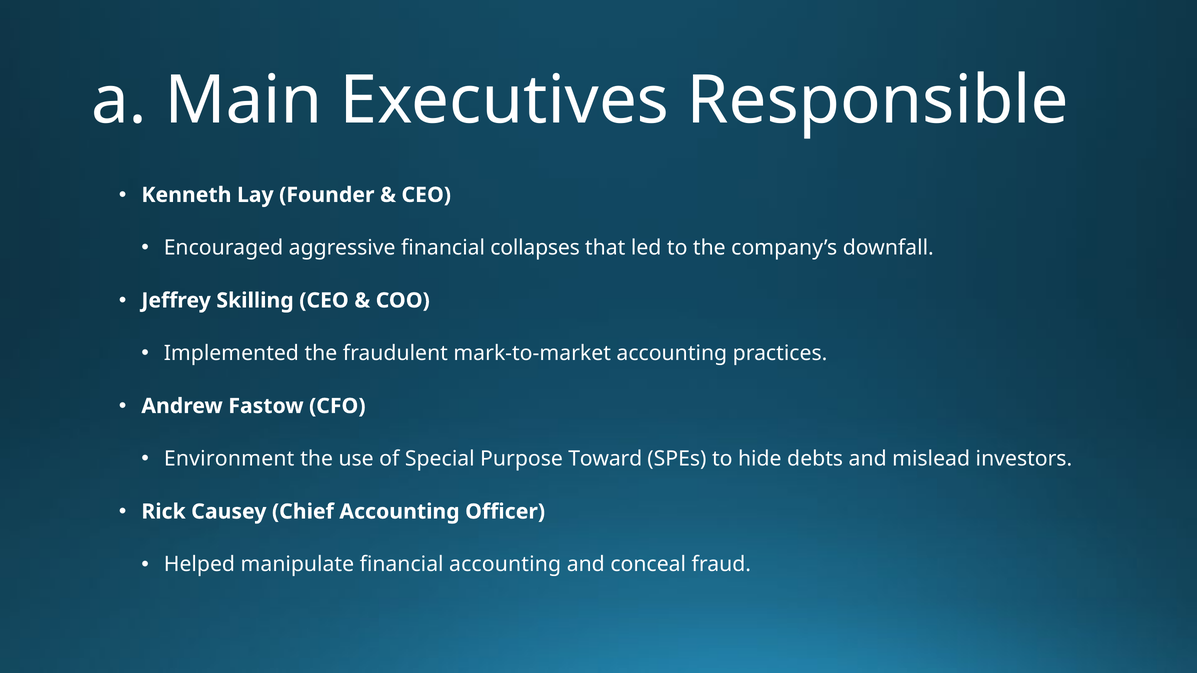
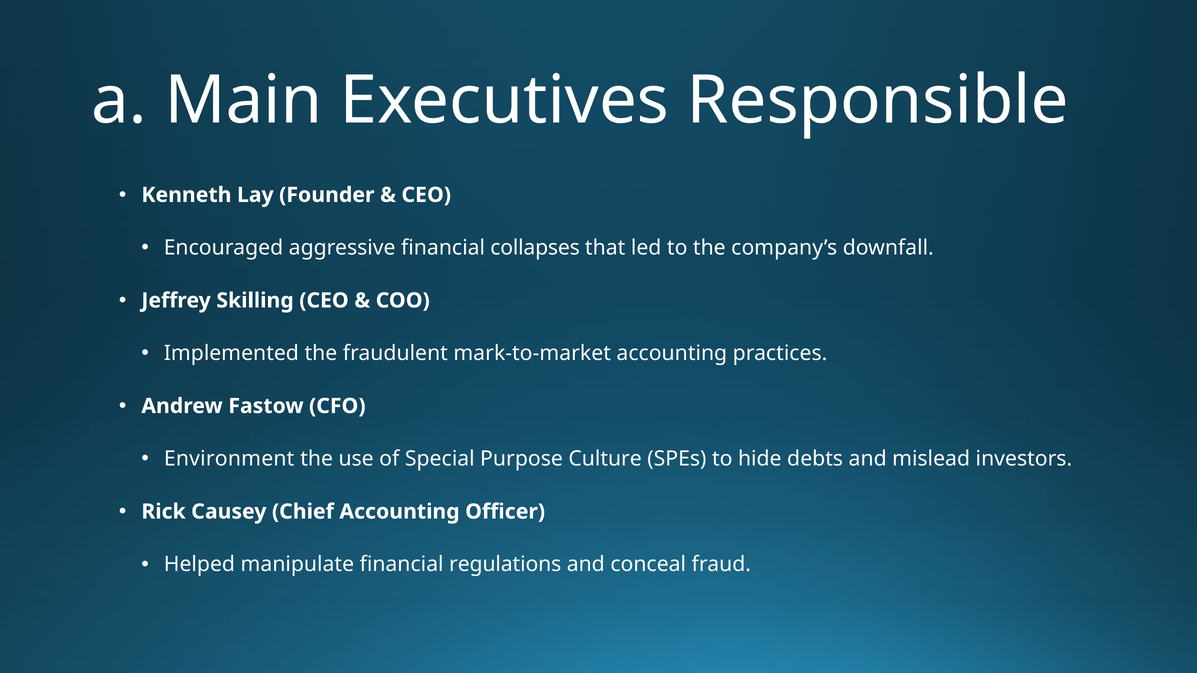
Toward: Toward -> Culture (605, 459)
financial accounting: accounting -> regulations (505, 565)
